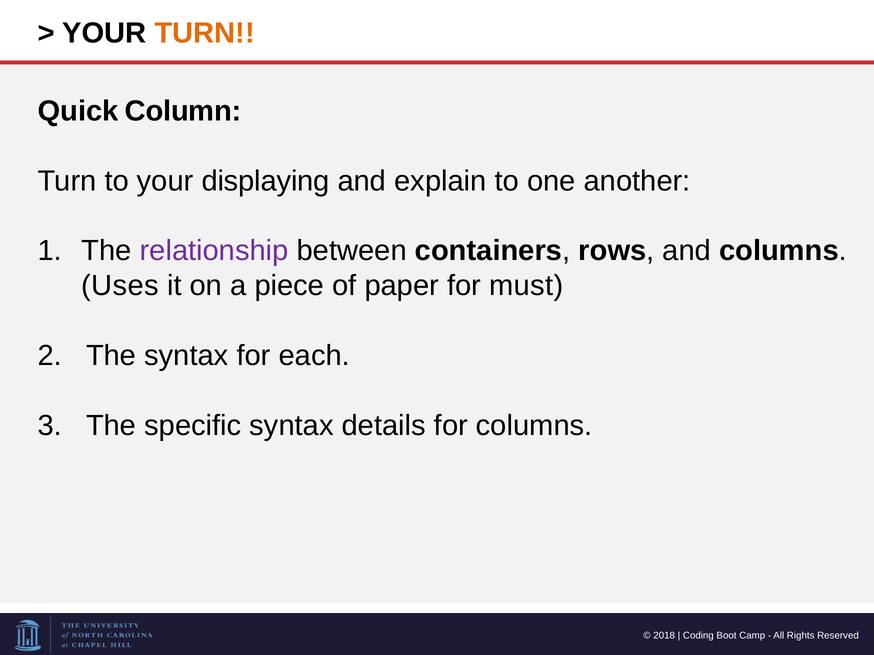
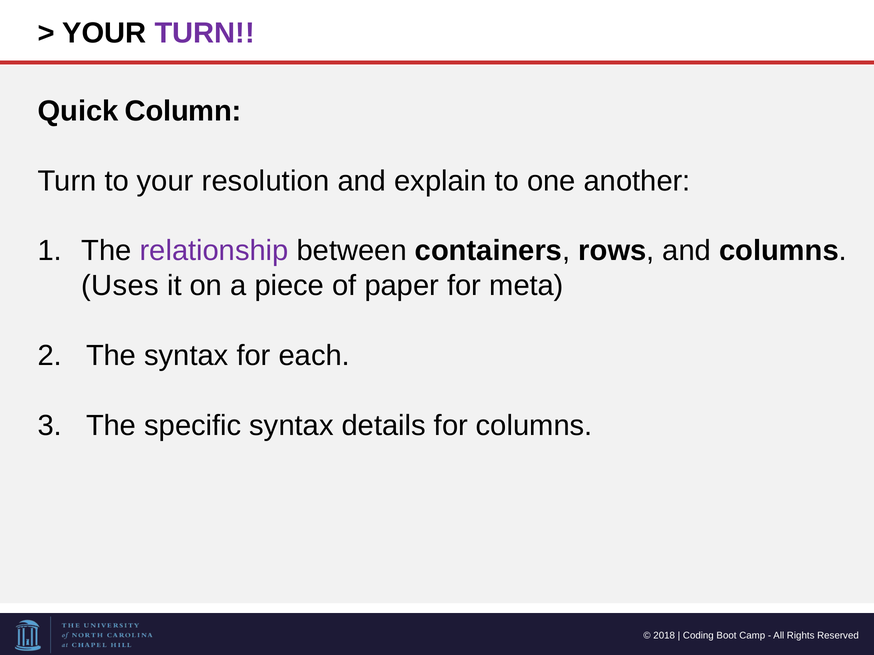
TURN colour: orange -> purple (205, 33)
displaying: displaying -> resolution (266, 181)
must: must -> meta (526, 286)
